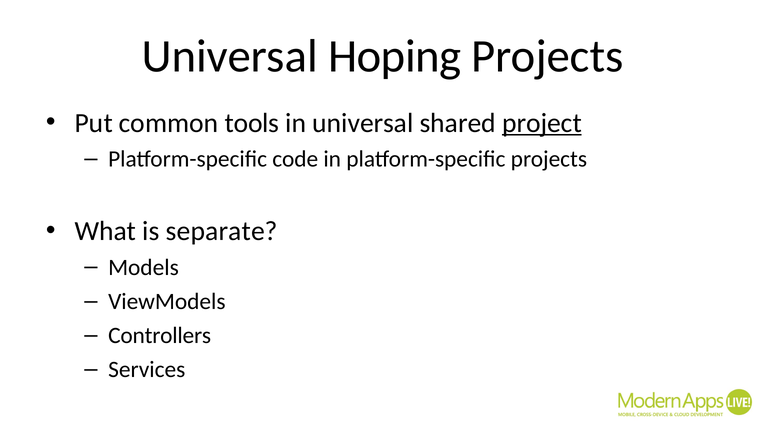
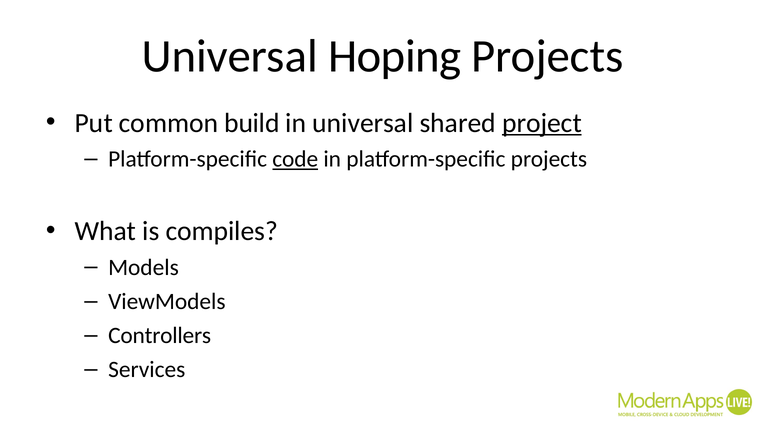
tools: tools -> build (252, 123)
code underline: none -> present (295, 159)
separate: separate -> compiles (222, 231)
